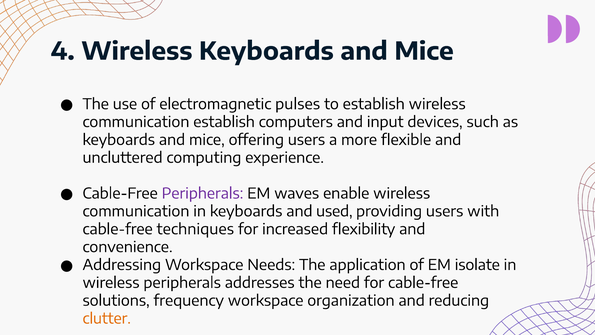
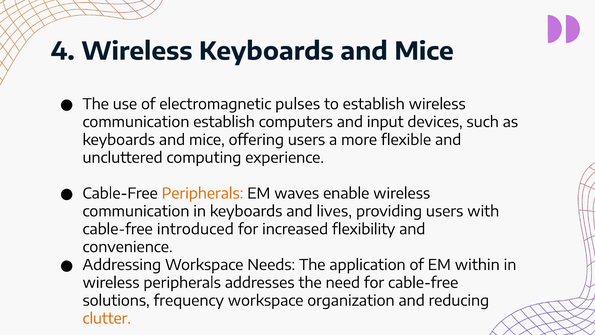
Peripherals colour: purple -> orange (203, 193)
used: used -> lives (334, 211)
techniques: techniques -> introduced (195, 229)
isolate: isolate -> within (477, 265)
